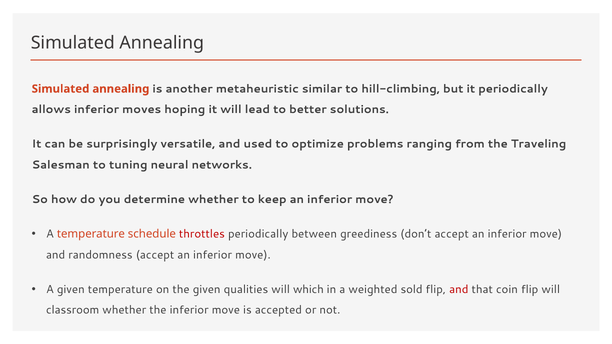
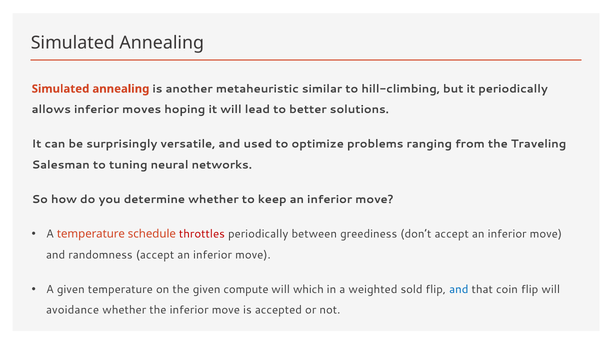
qualities: qualities -> compute (246, 290)
and colour: red -> blue (459, 290)
classroom: classroom -> avoidance (73, 310)
